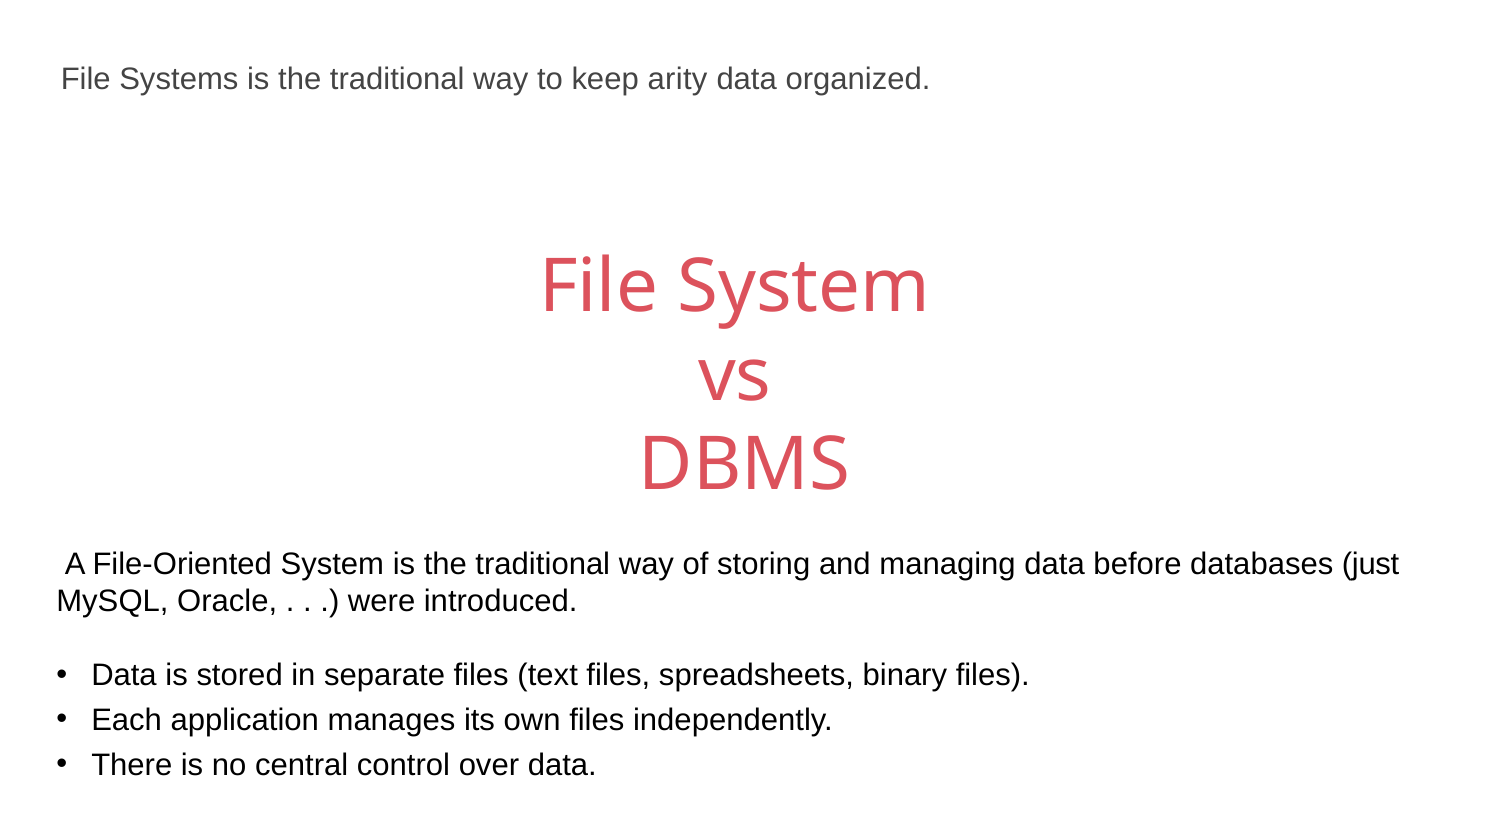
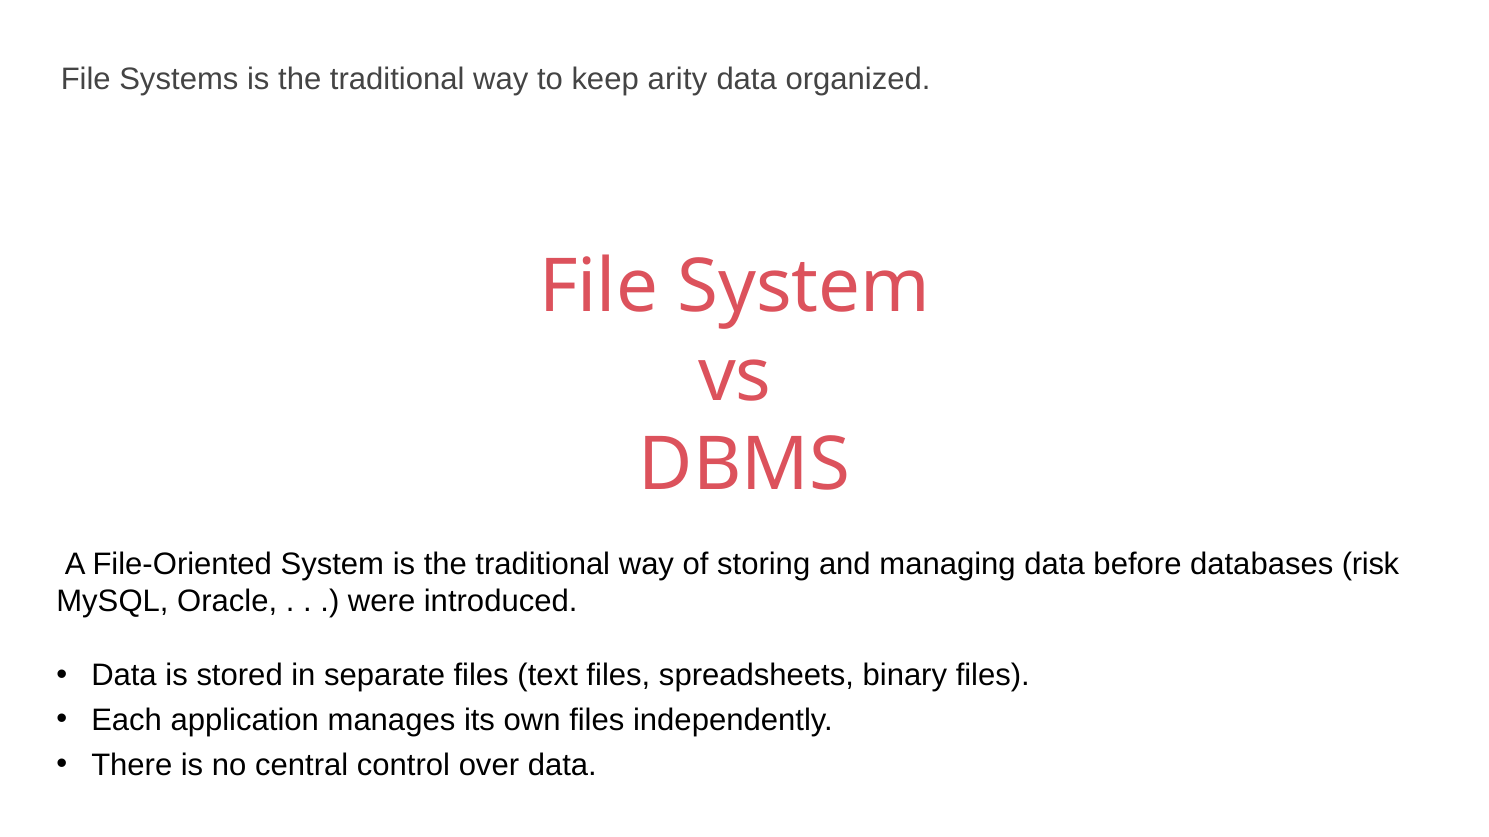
just: just -> risk (1371, 564)
